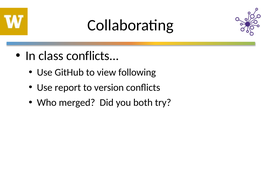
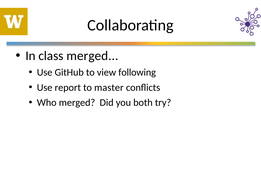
class conflicts: conflicts -> merged (93, 56)
version: version -> master (109, 87)
